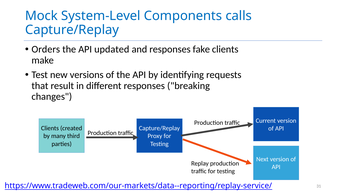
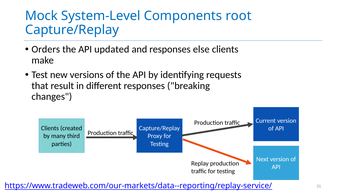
calls: calls -> root (239, 16)
fake: fake -> else (201, 49)
